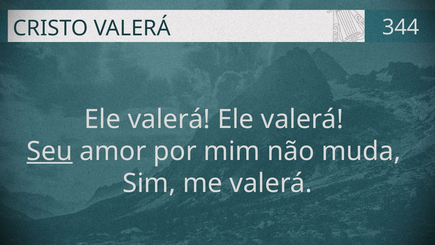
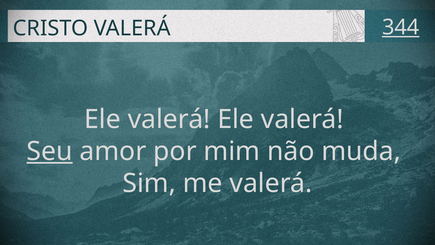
344 underline: none -> present (401, 27)
